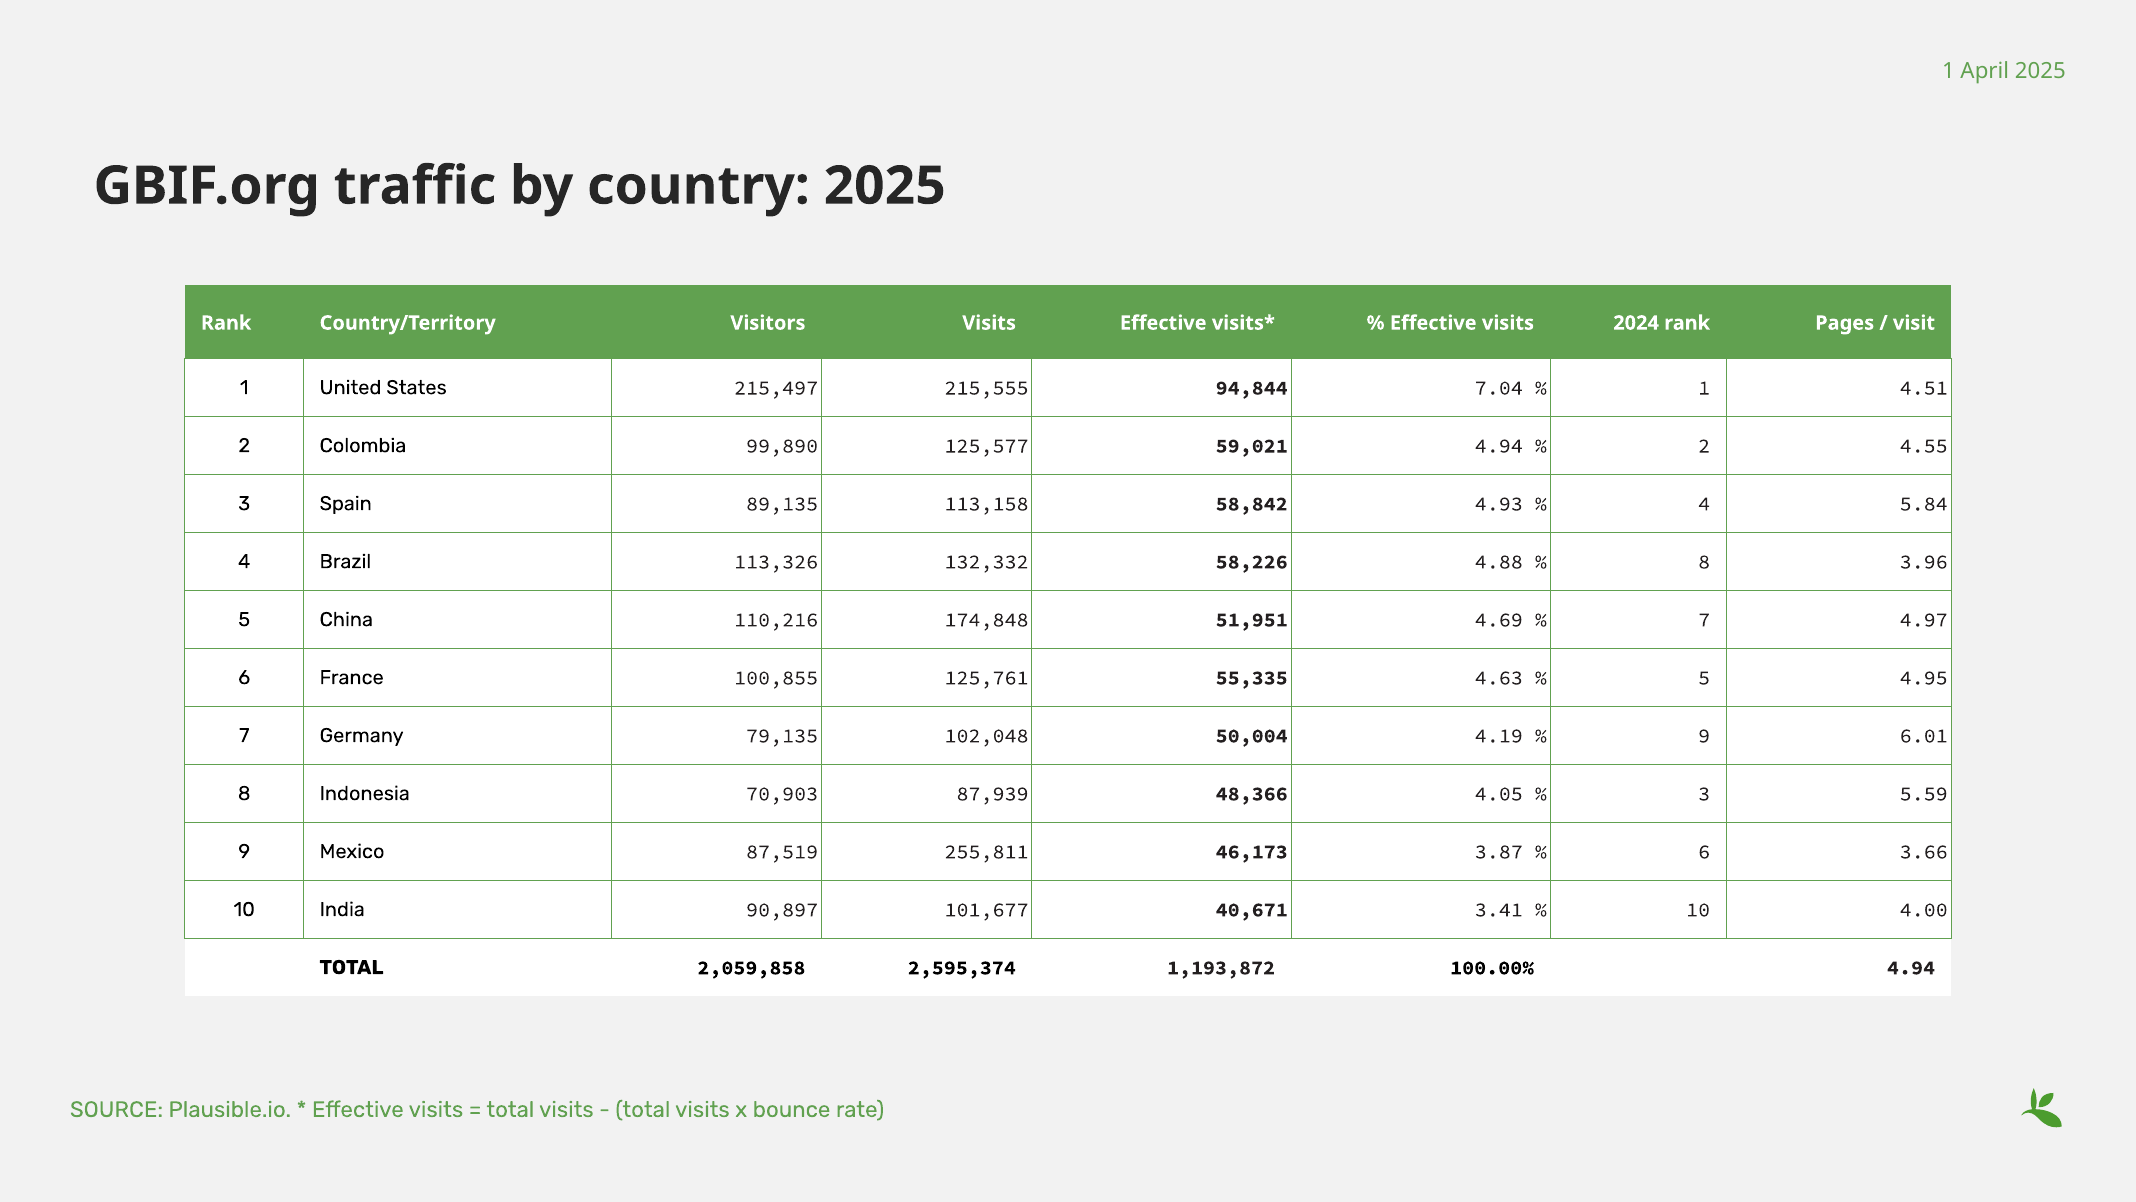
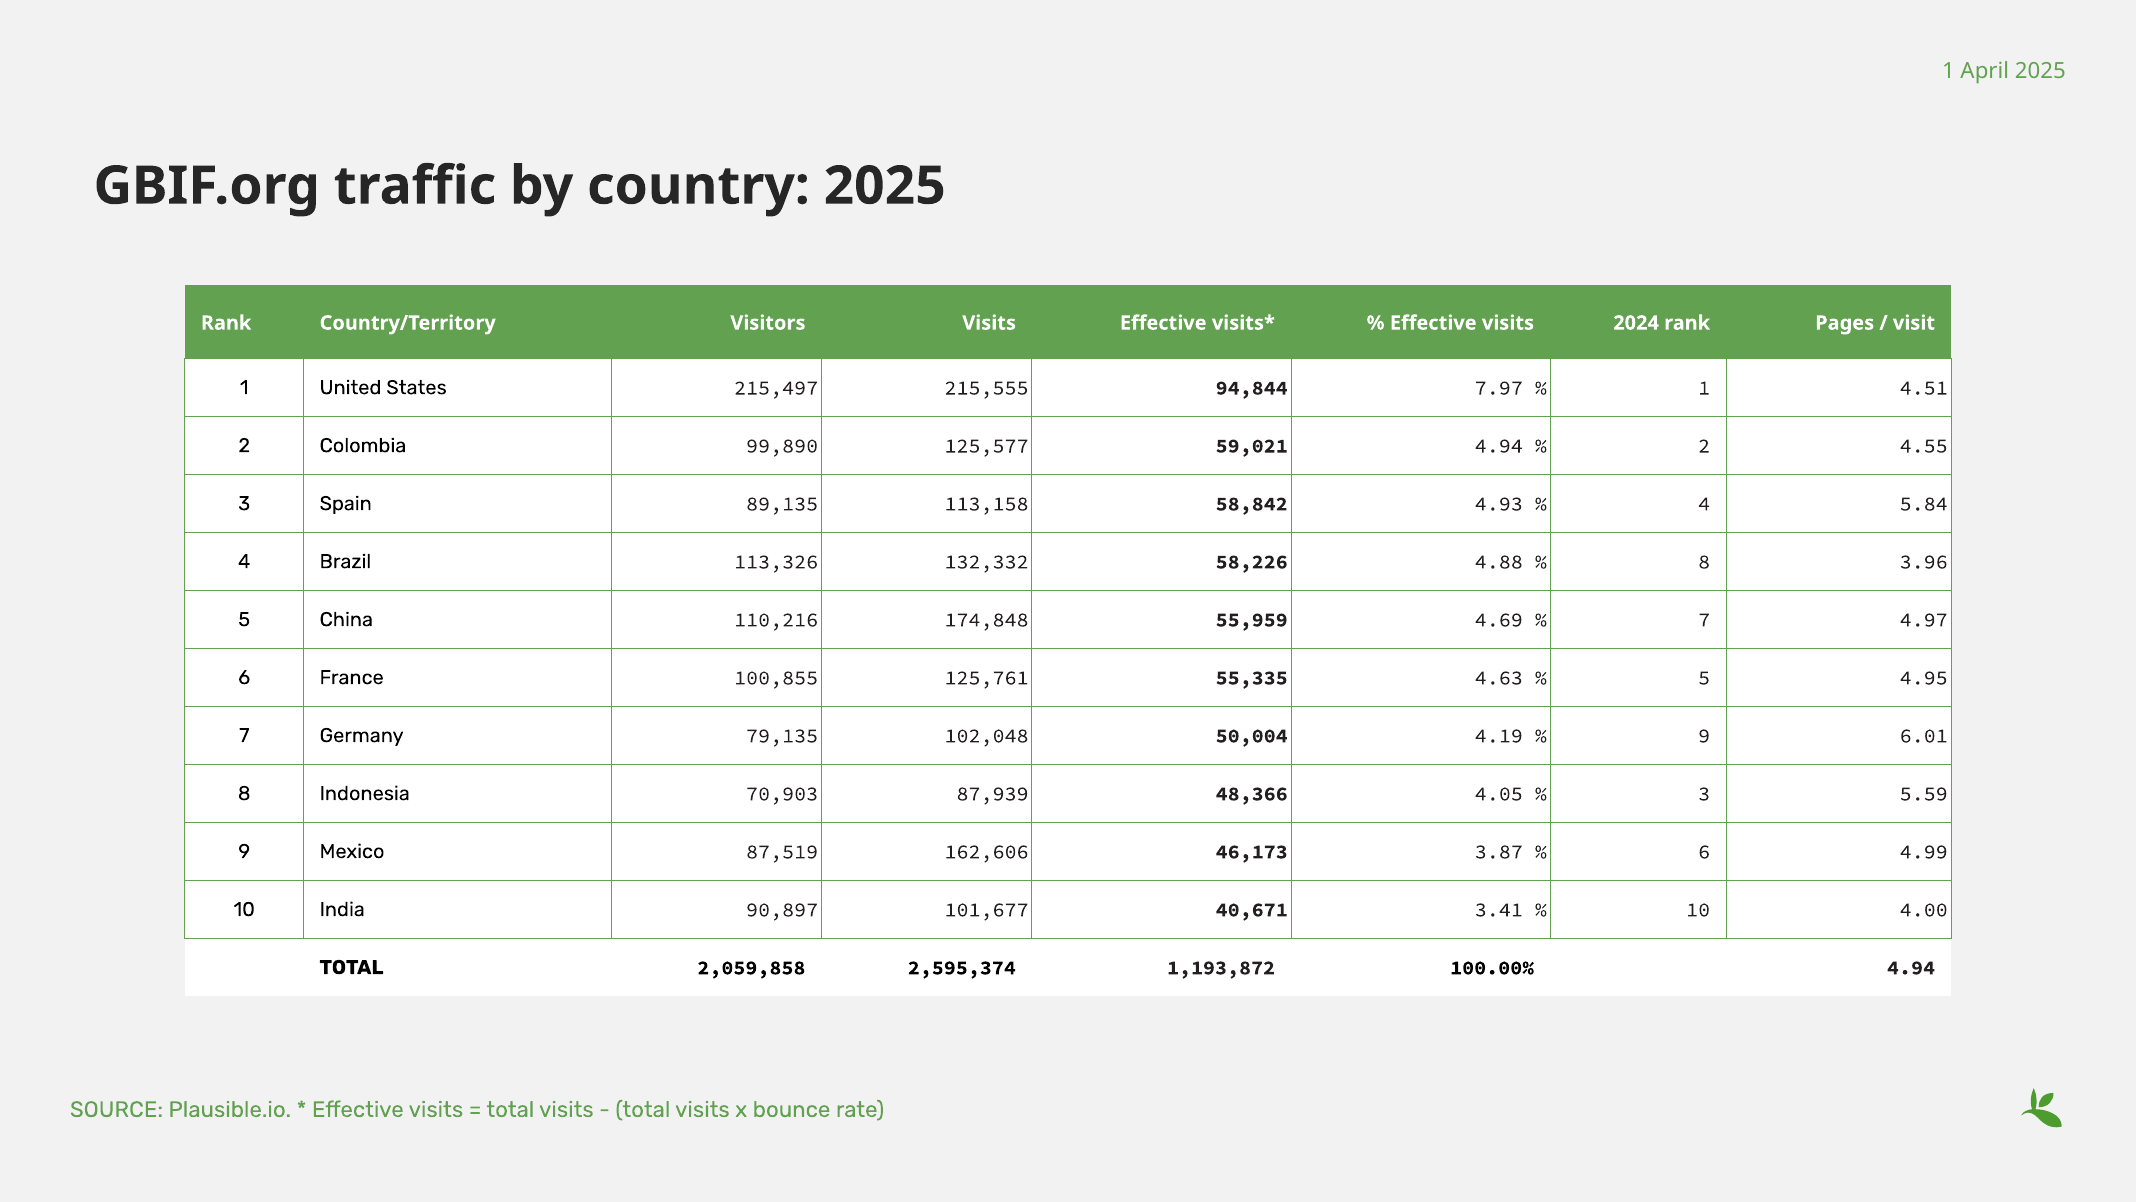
7.04: 7.04 -> 7.97 (1499, 388)
51,951: 51,951 -> 55,959 (1252, 620)
255,811: 255,811 -> 162,606 (987, 851)
3.66: 3.66 -> 4.99 (1924, 851)
